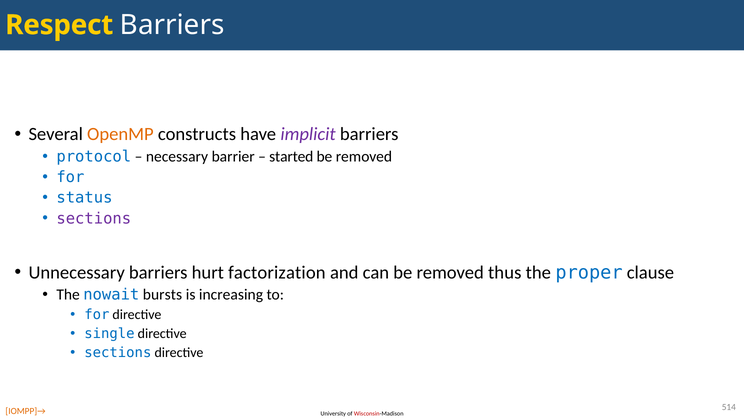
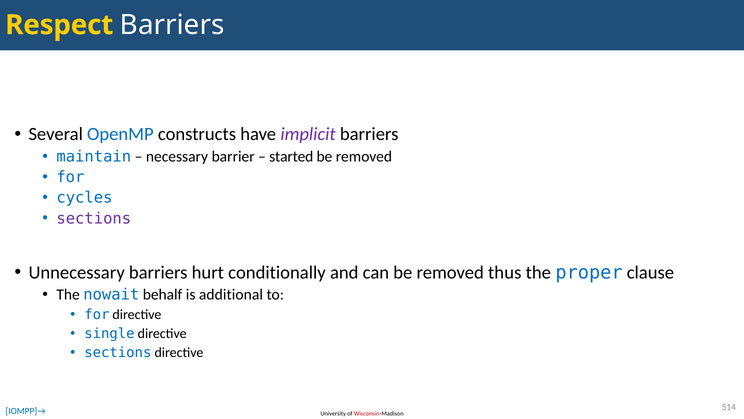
OpenMP colour: orange -> blue (120, 134)
protocol: protocol -> maintain (94, 156)
status: status -> cycles (84, 198)
factorization: factorization -> conditionally (277, 272)
bursts: bursts -> behalf (163, 294)
increasing: increasing -> additional (231, 294)
IOMPP]→ colour: orange -> blue (26, 411)
